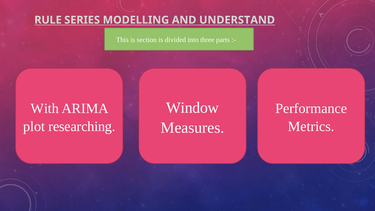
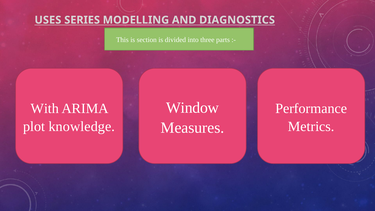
RULE: RULE -> USES (48, 20)
UNDERSTAND: UNDERSTAND -> DIAGNOSTICS (237, 20)
researching: researching -> knowledge (82, 126)
